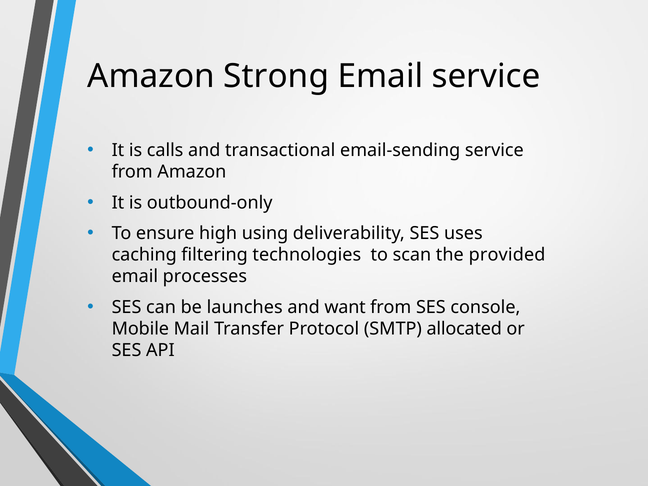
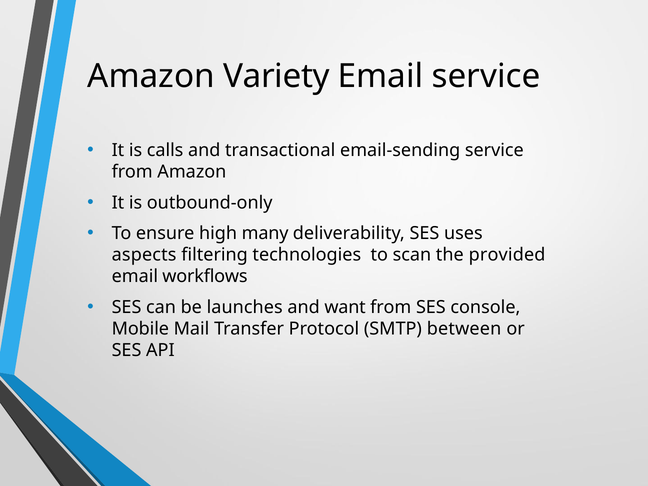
Strong: Strong -> Variety (276, 76)
using: using -> many (265, 233)
caching: caching -> aspects (144, 255)
processes: processes -> workflows (205, 277)
allocated: allocated -> between (464, 329)
